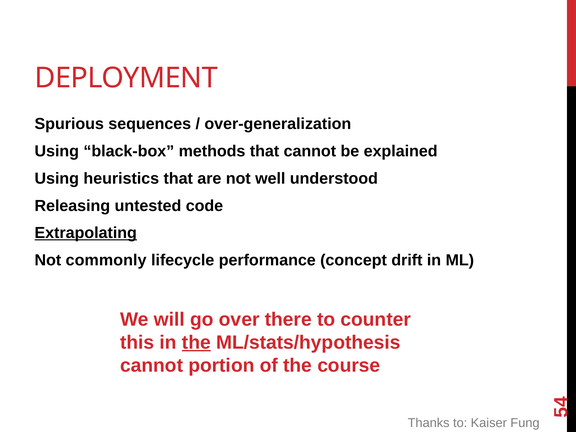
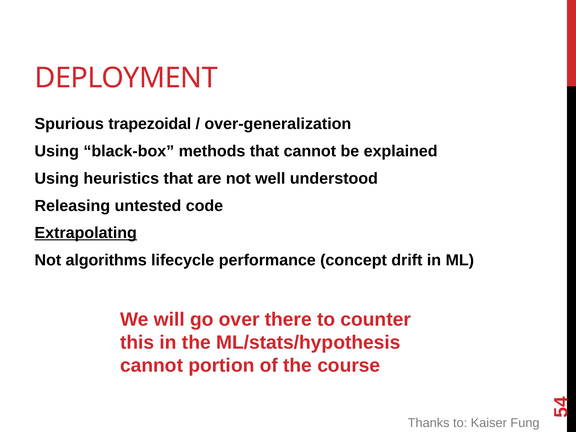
sequences: sequences -> trapezoidal (150, 124)
commonly: commonly -> algorithms (106, 260)
the underline: present -> none (196, 342)
